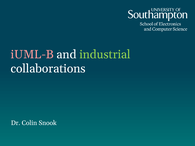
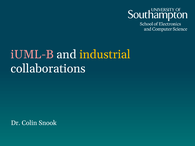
industrial colour: light green -> yellow (105, 54)
